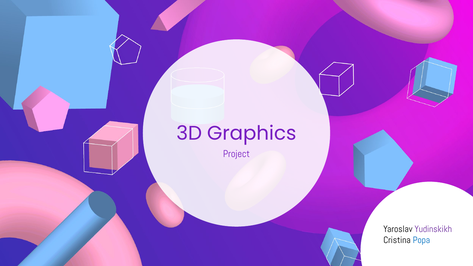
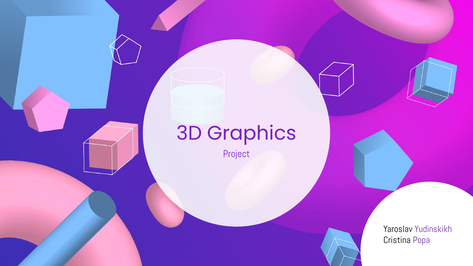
Popa colour: blue -> purple (421, 240)
